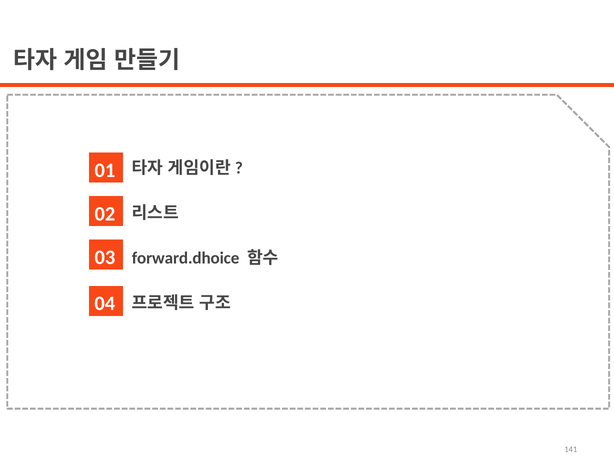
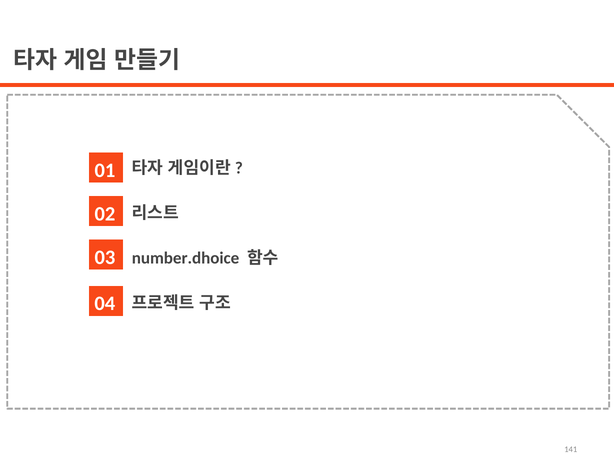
forward.dhoice: forward.dhoice -> number.dhoice (186, 258)
